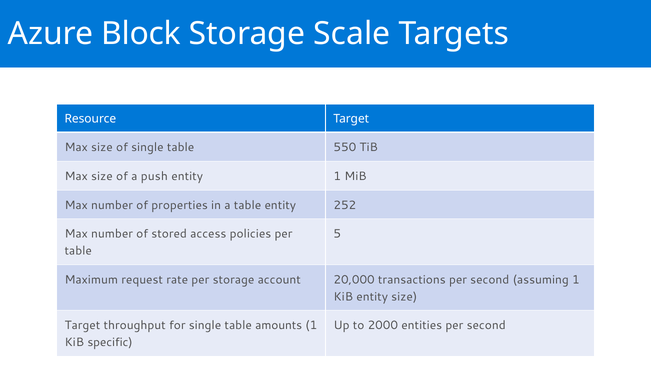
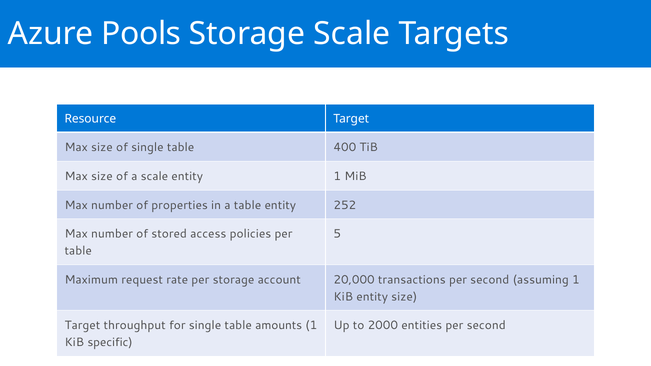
Block: Block -> Pools (141, 34)
550: 550 -> 400 (345, 148)
a push: push -> scale (154, 176)
